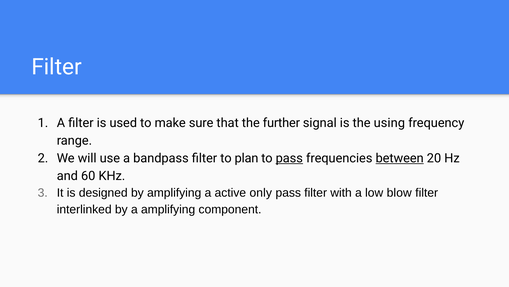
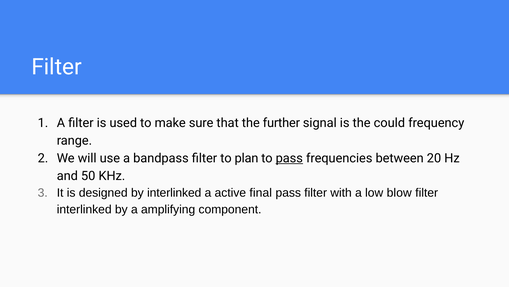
using: using -> could (389, 123)
between underline: present -> none (400, 158)
60: 60 -> 50 (88, 175)
by amplifying: amplifying -> interlinked (174, 192)
only: only -> final (261, 192)
